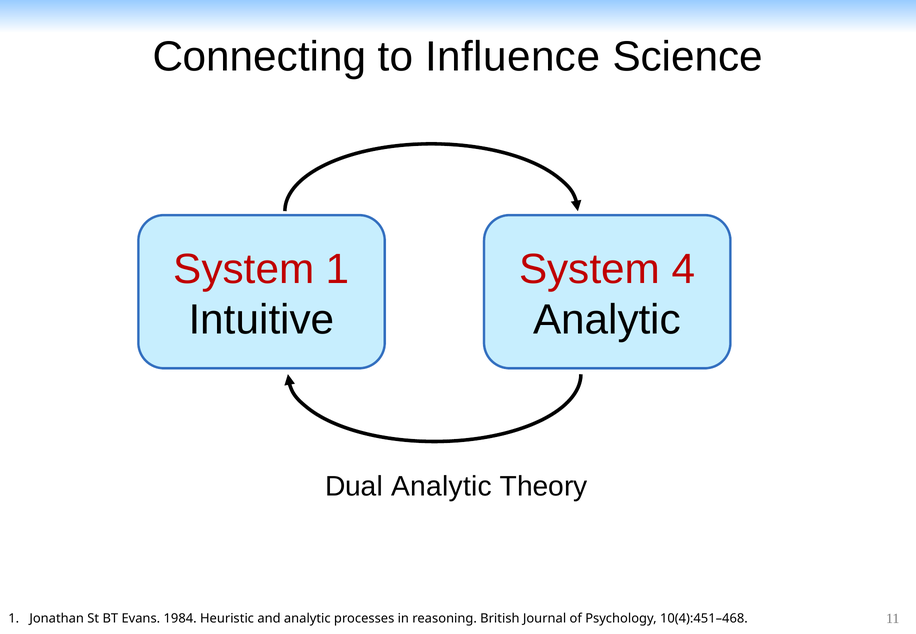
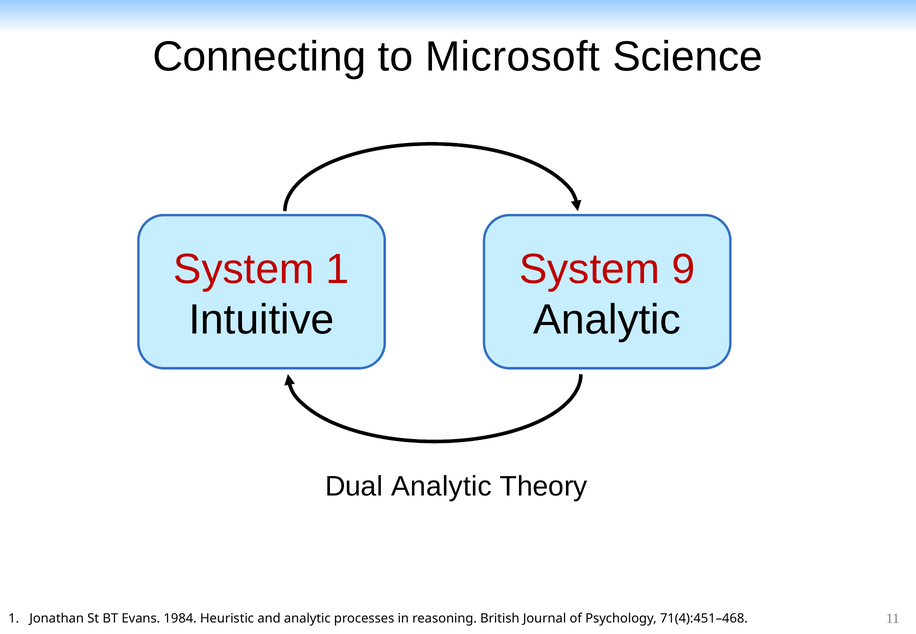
Influence: Influence -> Microsoft (513, 57)
4: 4 -> 9 (683, 269)
10(4):451–468: 10(4):451–468 -> 71(4):451–468 (704, 619)
